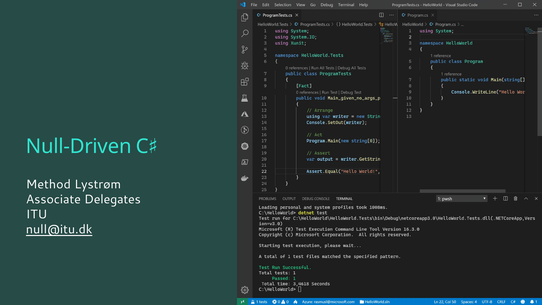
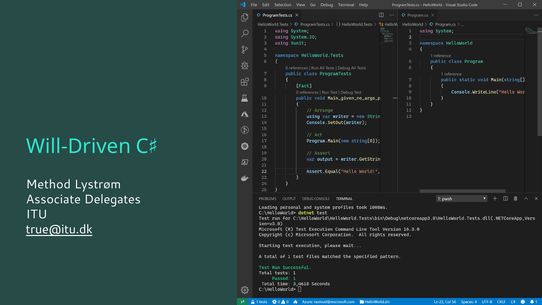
Null-Driven: Null-Driven -> Will-Driven (79, 146)
null@itu.dk: null@itu.dk -> true@itu.dk (59, 229)
